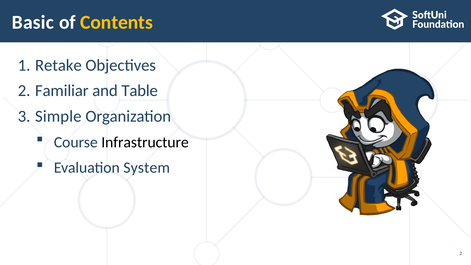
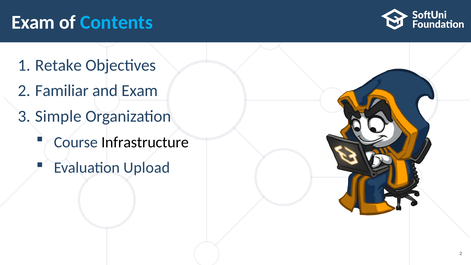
Basic: Basic -> Exam (33, 22)
Contents colour: yellow -> light blue (117, 22)
and Table: Table -> Exam (140, 91)
System: System -> Upload (147, 168)
